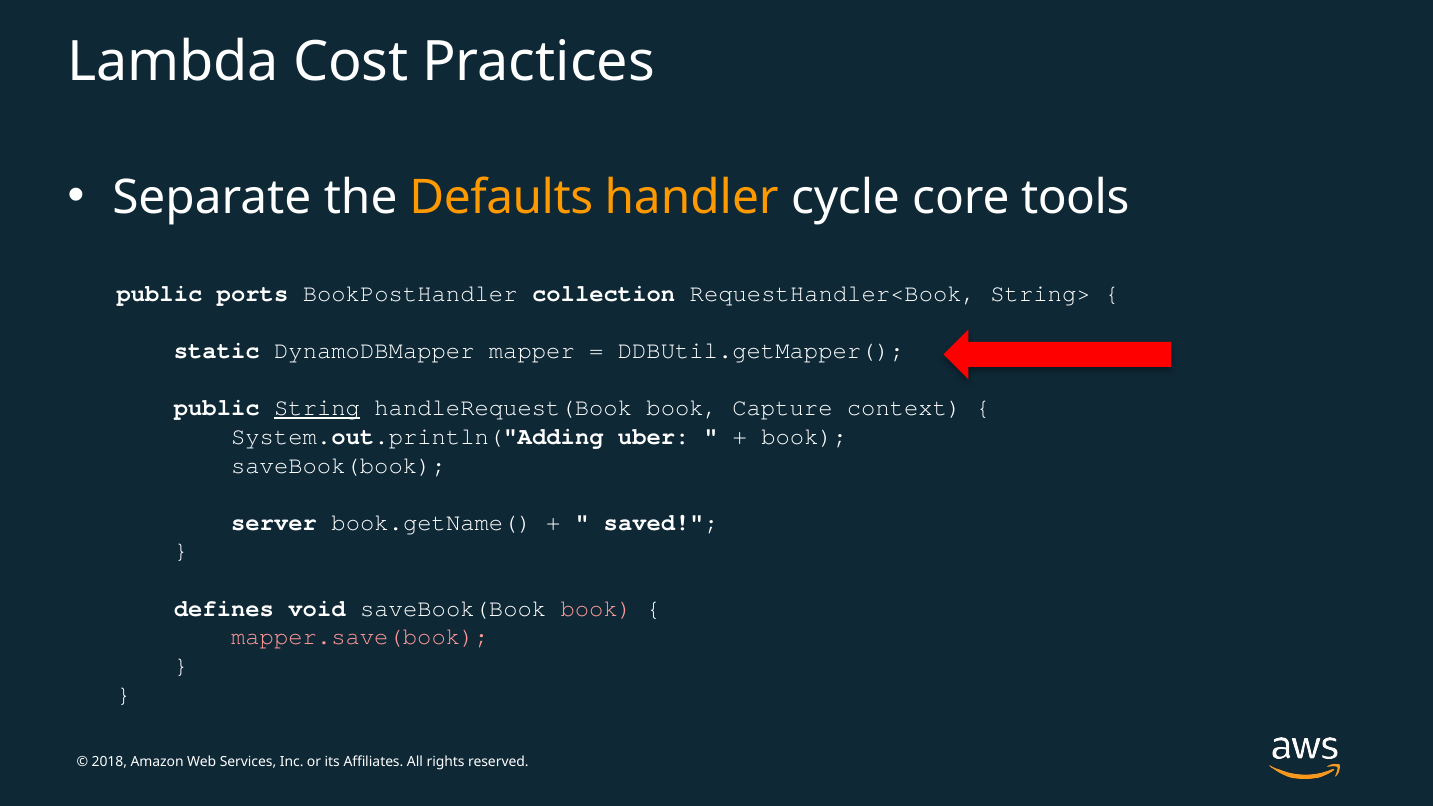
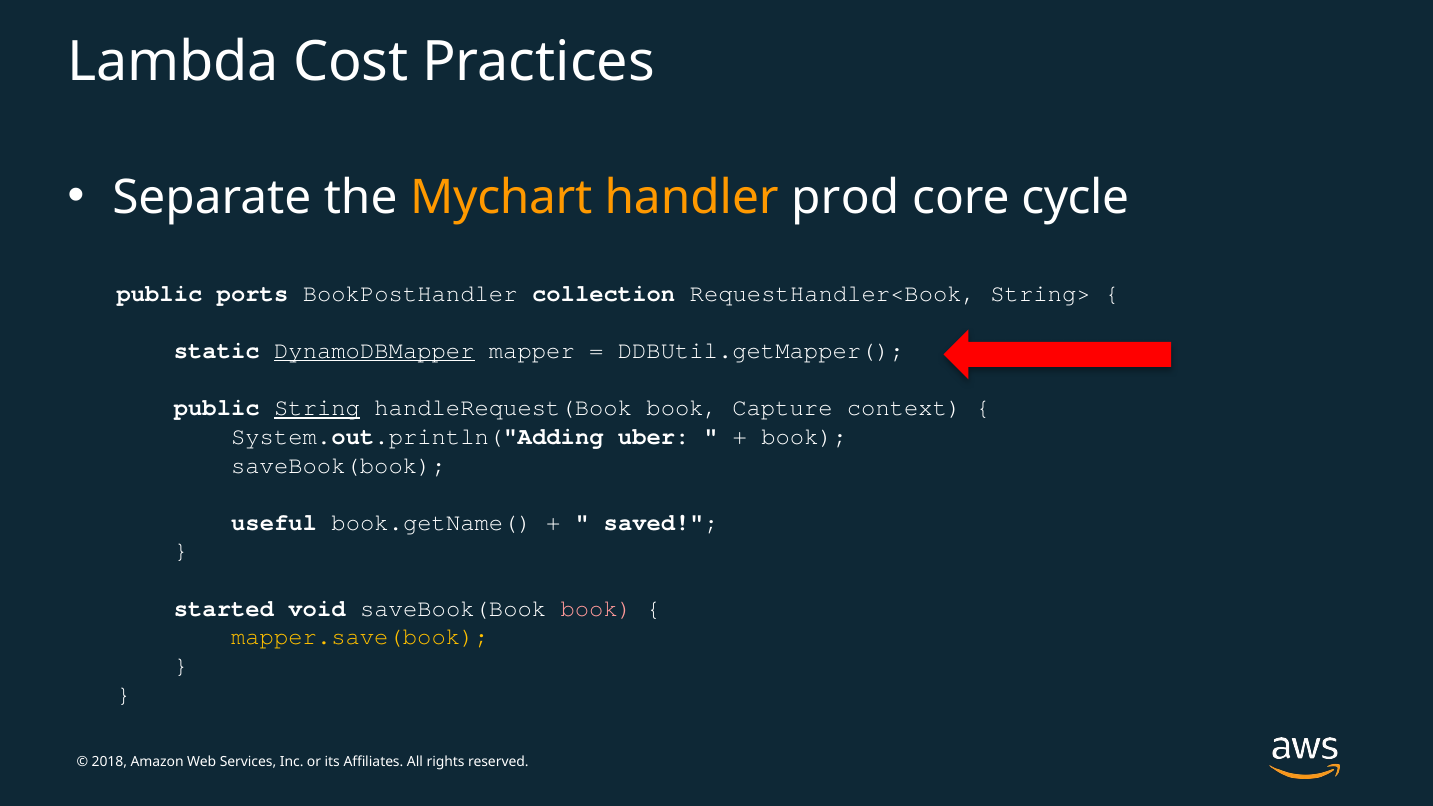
Defaults: Defaults -> Mychart (501, 197)
cycle: cycle -> prod (845, 197)
tools: tools -> cycle (1075, 197)
DynamoDBMapper underline: none -> present (374, 351)
server: server -> useful (274, 523)
defines: defines -> started (224, 608)
mapper.save(book colour: pink -> yellow (360, 637)
